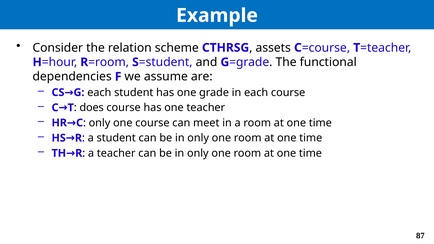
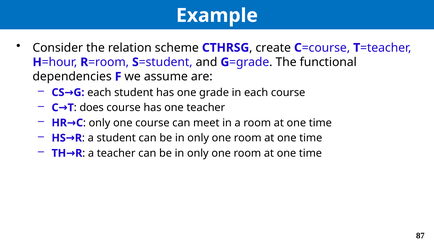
assets: assets -> create (273, 48)
